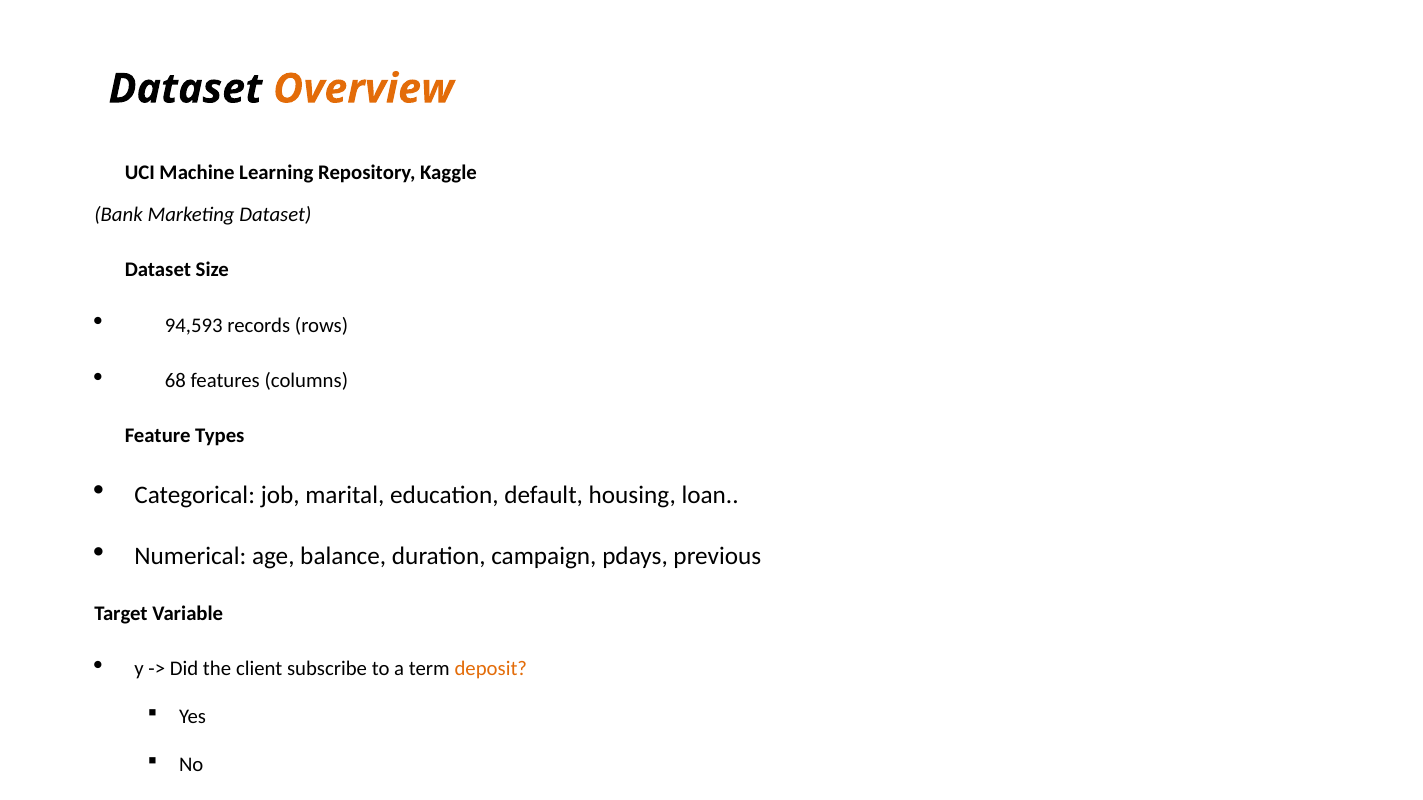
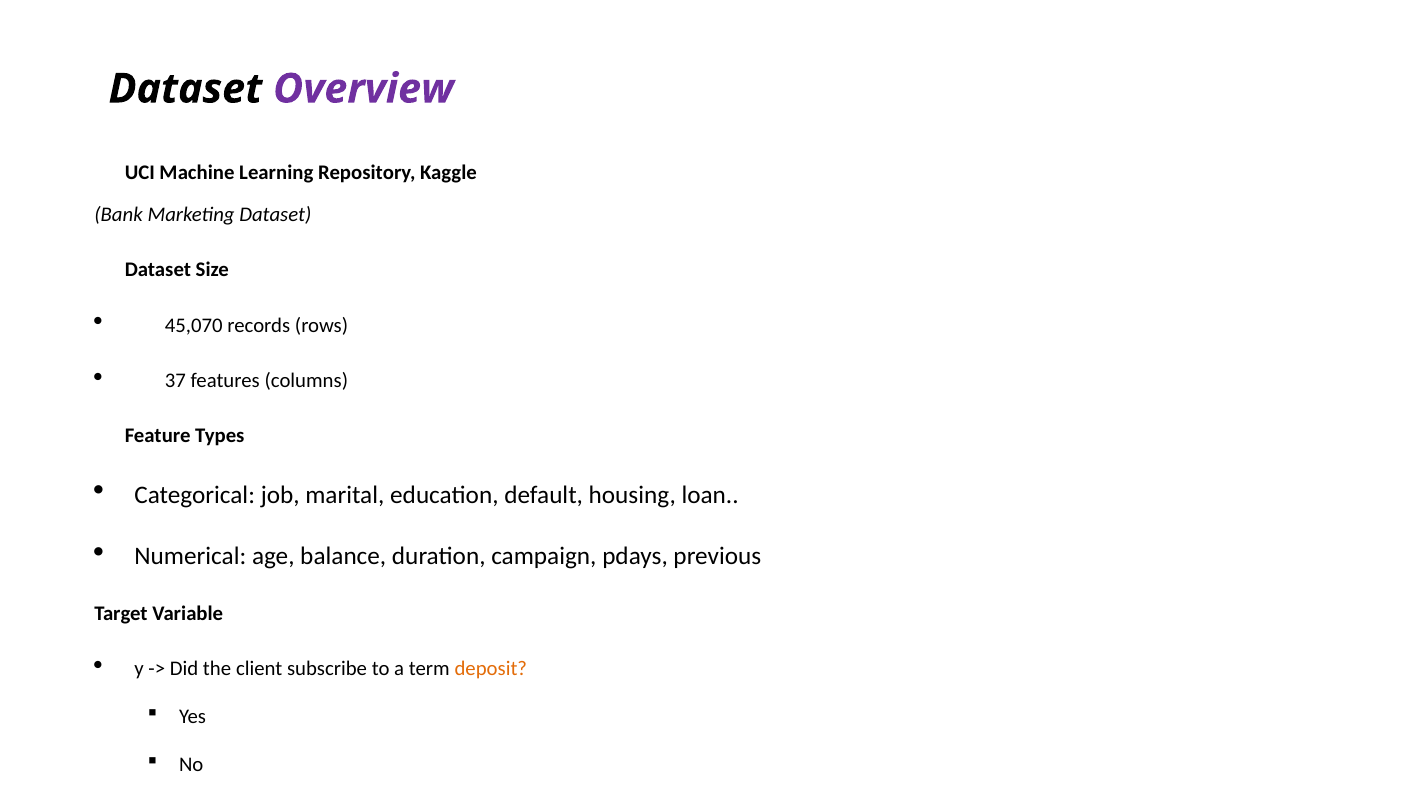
Overview colour: orange -> purple (363, 89)
94,593: 94,593 -> 45,070 (194, 325)
68: 68 -> 37 (175, 381)
